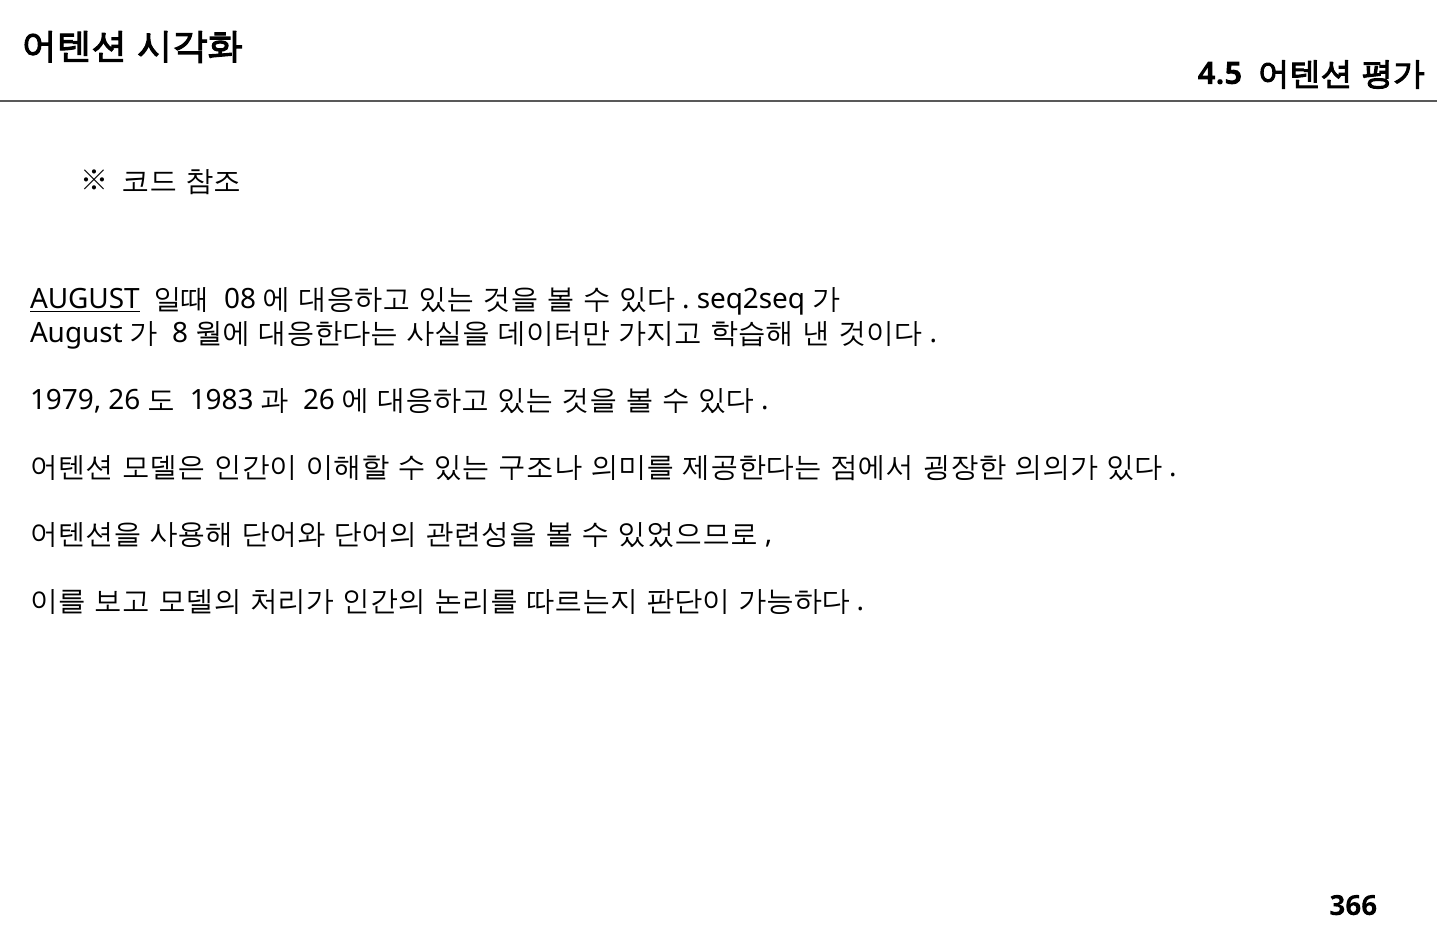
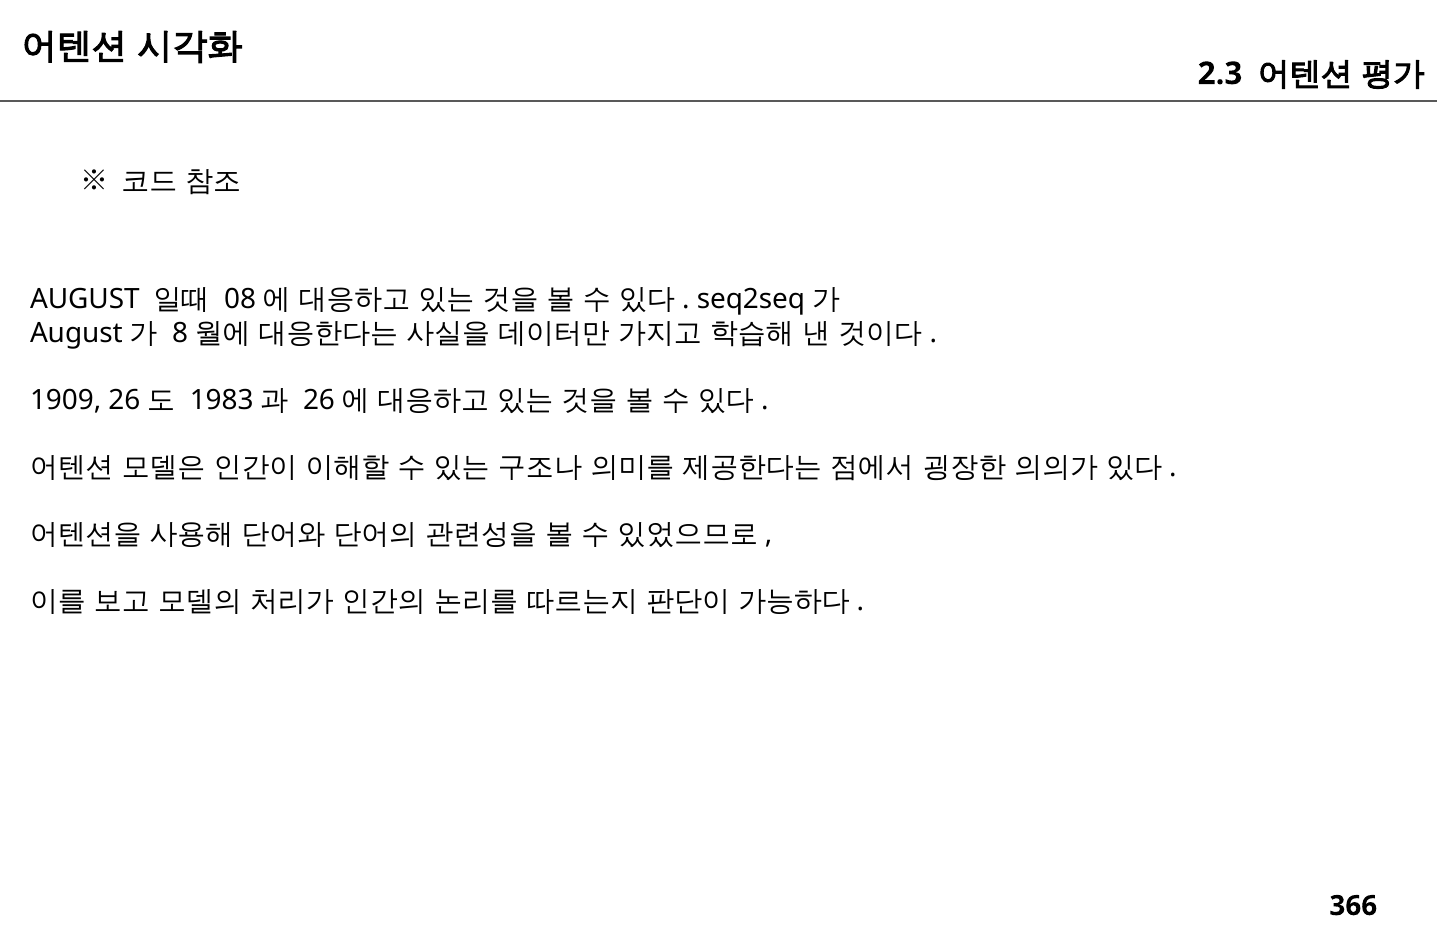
4.5: 4.5 -> 2.3 (1220, 74)
AUGUST underline: present -> none (85, 299)
1979: 1979 -> 1909 (66, 400)
